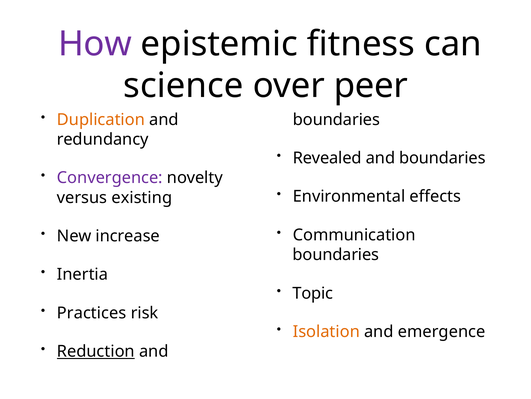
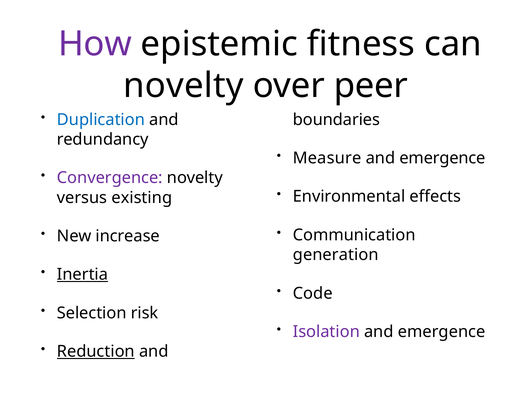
science: science -> novelty (183, 86)
Duplication colour: orange -> blue (101, 119)
Revealed: Revealed -> Measure (327, 158)
boundaries: boundaries -> emergence (442, 158)
boundaries: boundaries -> generation (336, 254)
Inertia underline: none -> present (82, 274)
Topic: Topic -> Code (313, 293)
Practices: Practices -> Selection (92, 312)
Isolation colour: orange -> purple (326, 331)
